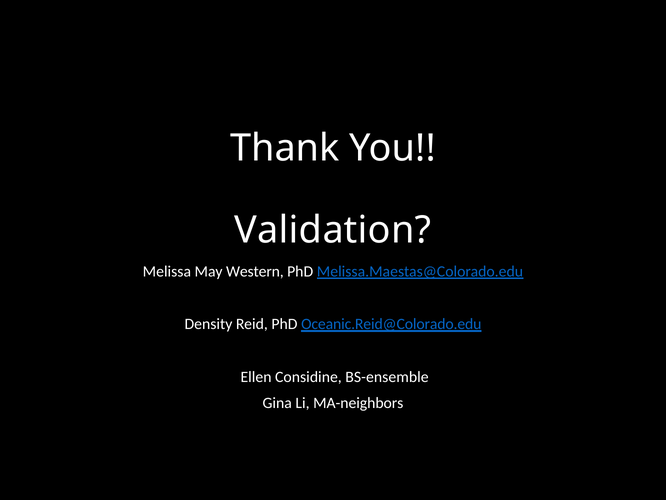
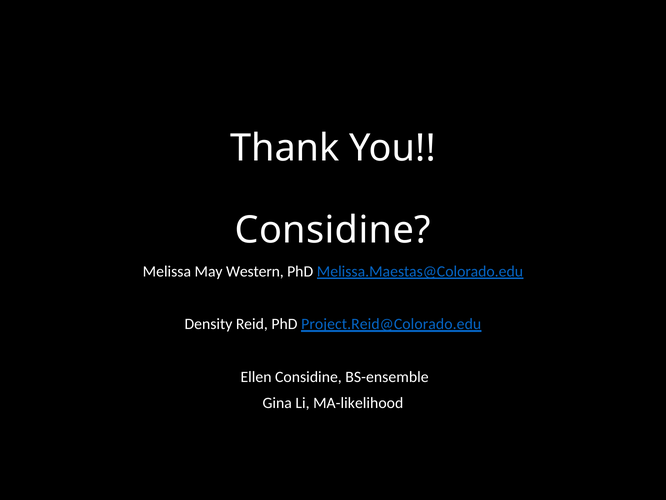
Validation: Validation -> Considine (333, 230)
Oceanic.Reid@Colorado.edu: Oceanic.Reid@Colorado.edu -> Project.Reid@Colorado.edu (391, 324)
MA-neighbors: MA-neighbors -> MA-likelihood (358, 403)
